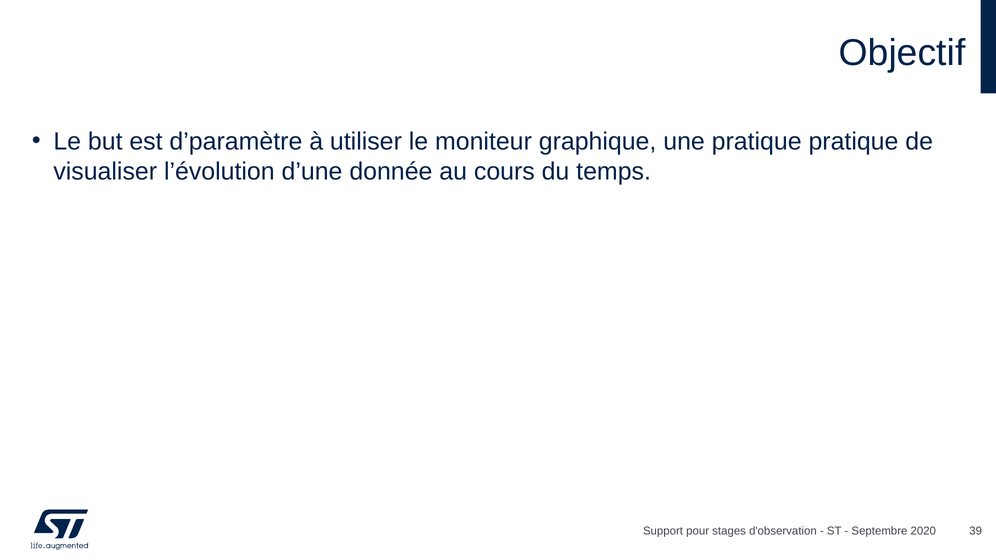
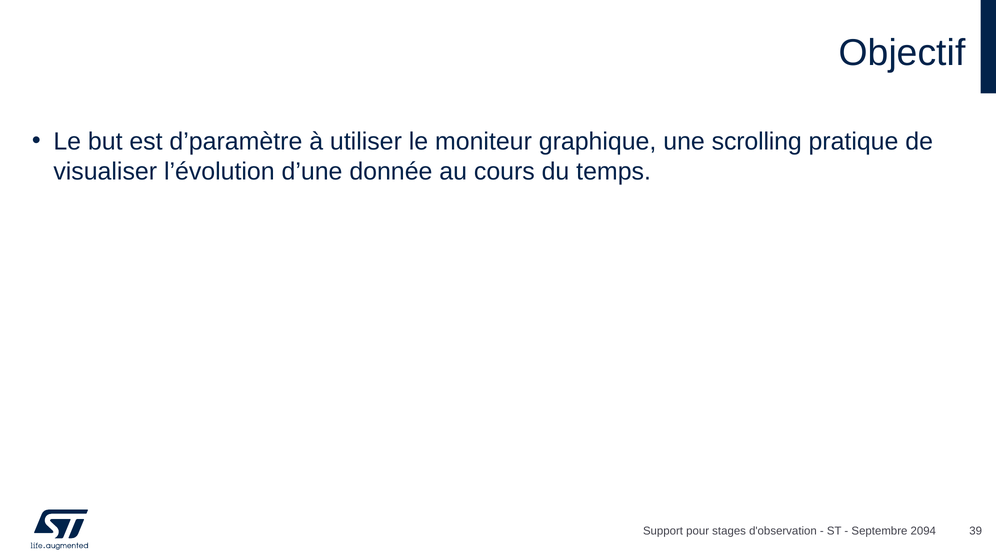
une pratique: pratique -> scrolling (757, 142)
2020: 2020 -> 2094 (923, 531)
